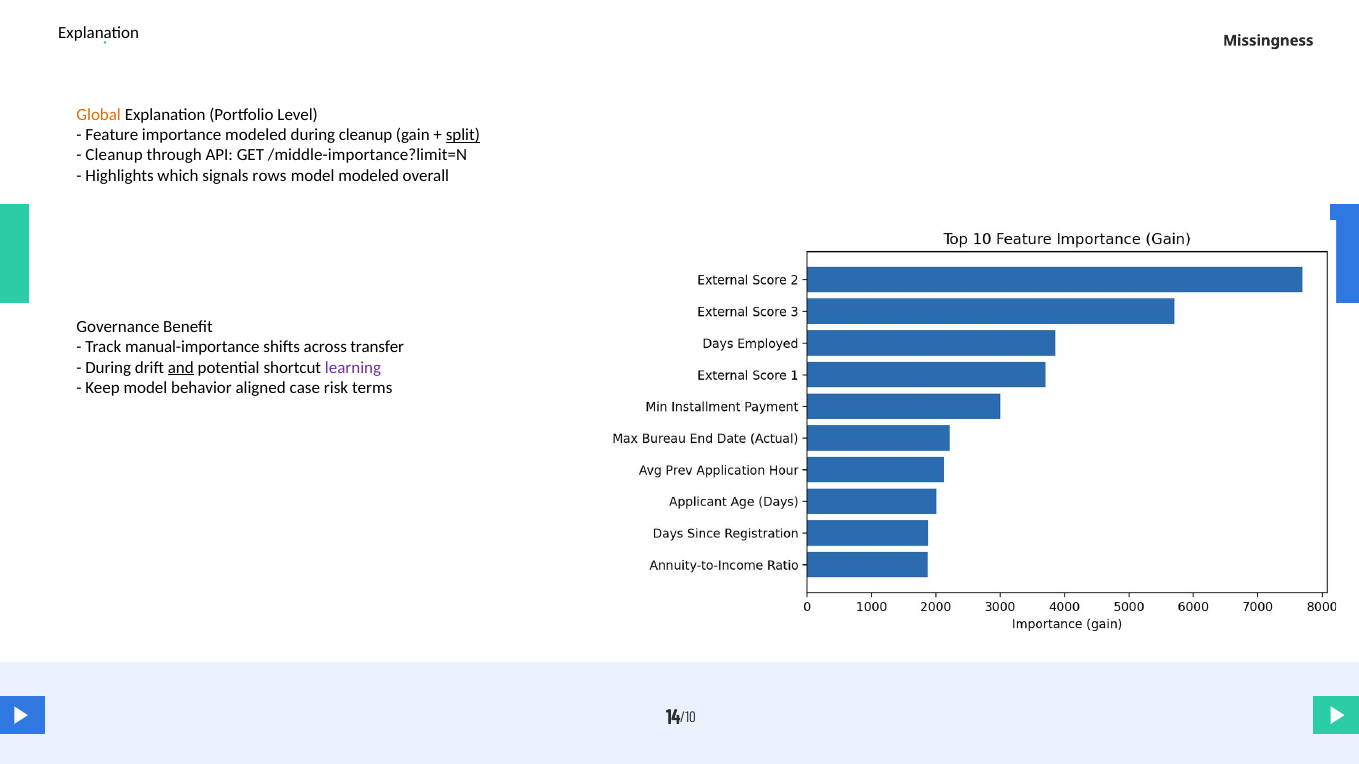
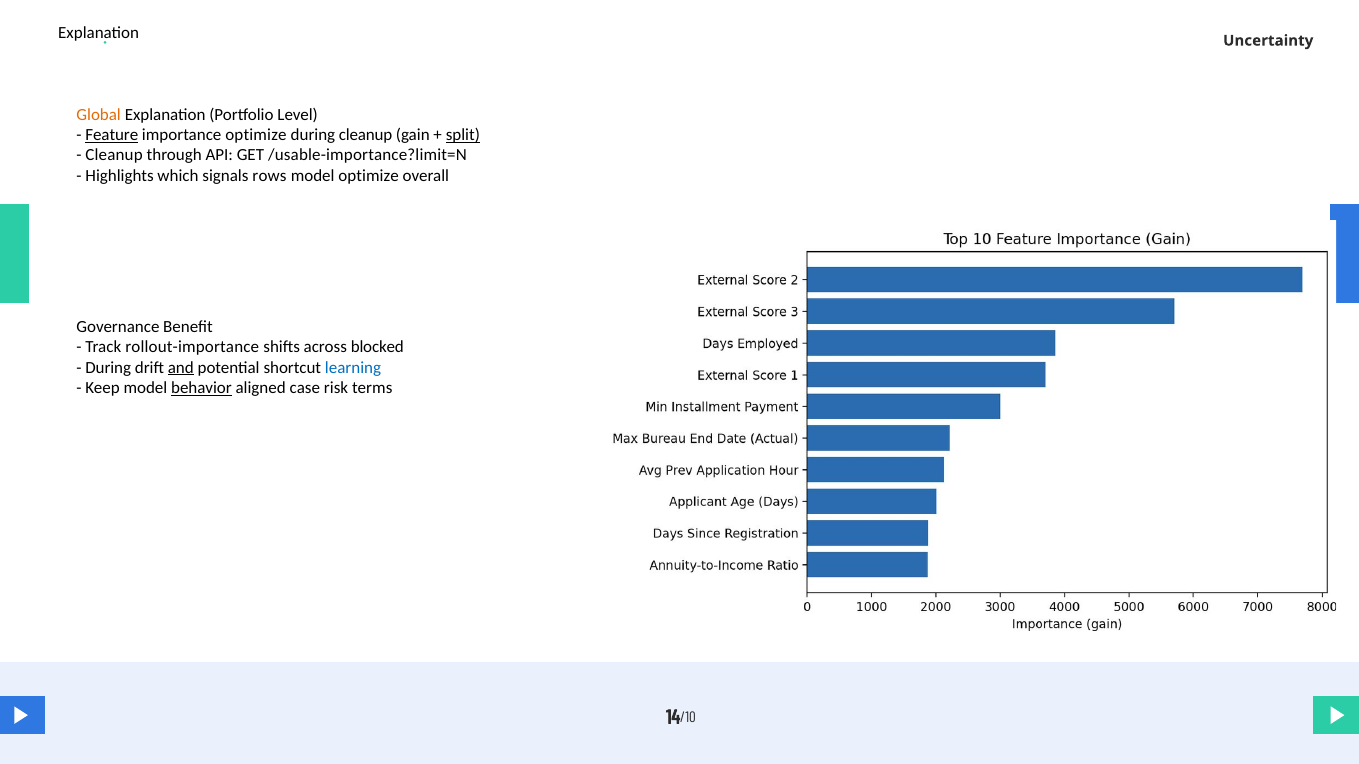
Missingness: Missingness -> Uncertainty (1268, 41)
Feature underline: none -> present (112, 135)
importance modeled: modeled -> optimize (256, 135)
/middle-importance?limit=N: /middle-importance?limit=N -> /usable-importance?limit=N (367, 155)
model modeled: modeled -> optimize (369, 176)
manual-importance: manual-importance -> rollout-importance (192, 347)
transfer: transfer -> blocked (377, 347)
learning colour: purple -> blue (353, 368)
behavior underline: none -> present (201, 388)
